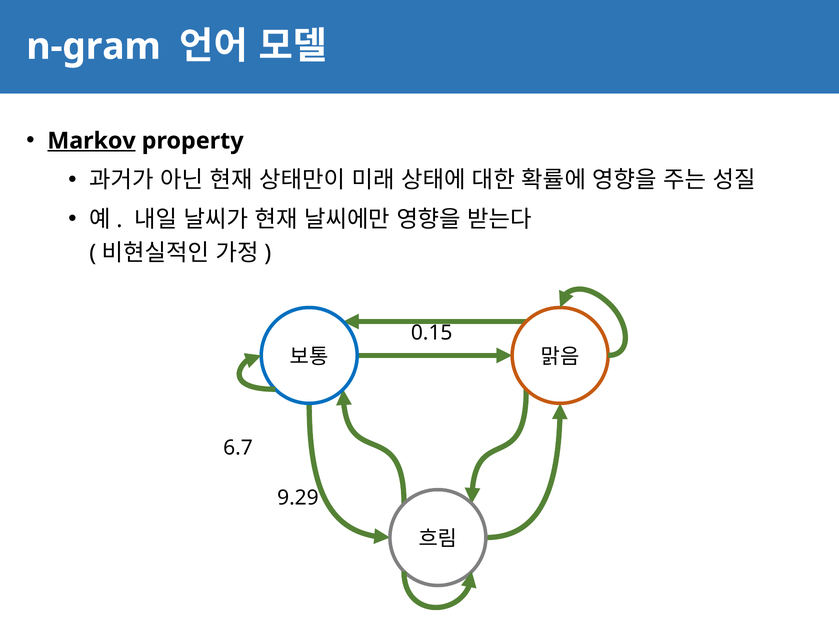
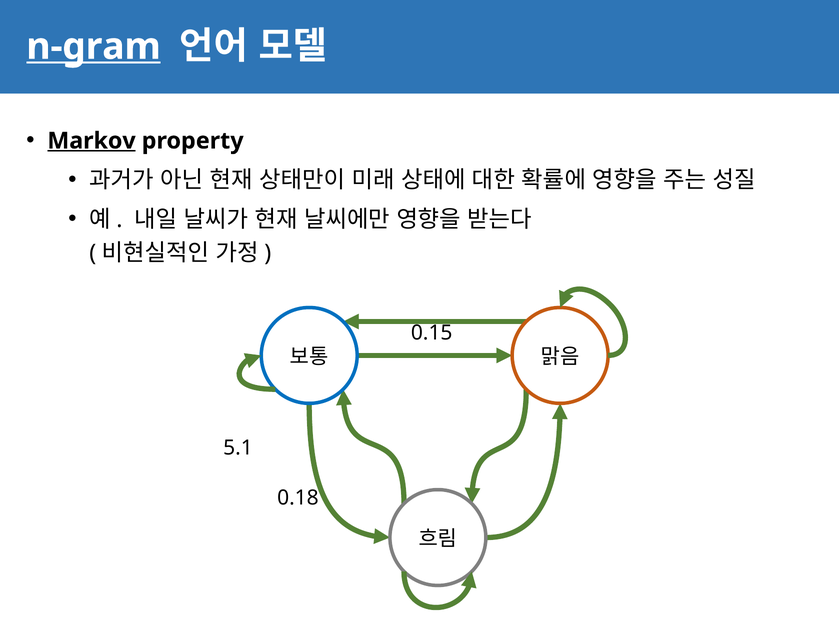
n-gram underline: none -> present (94, 47)
6.7: 6.7 -> 5.1 (238, 448)
9.29: 9.29 -> 0.18 (298, 498)
